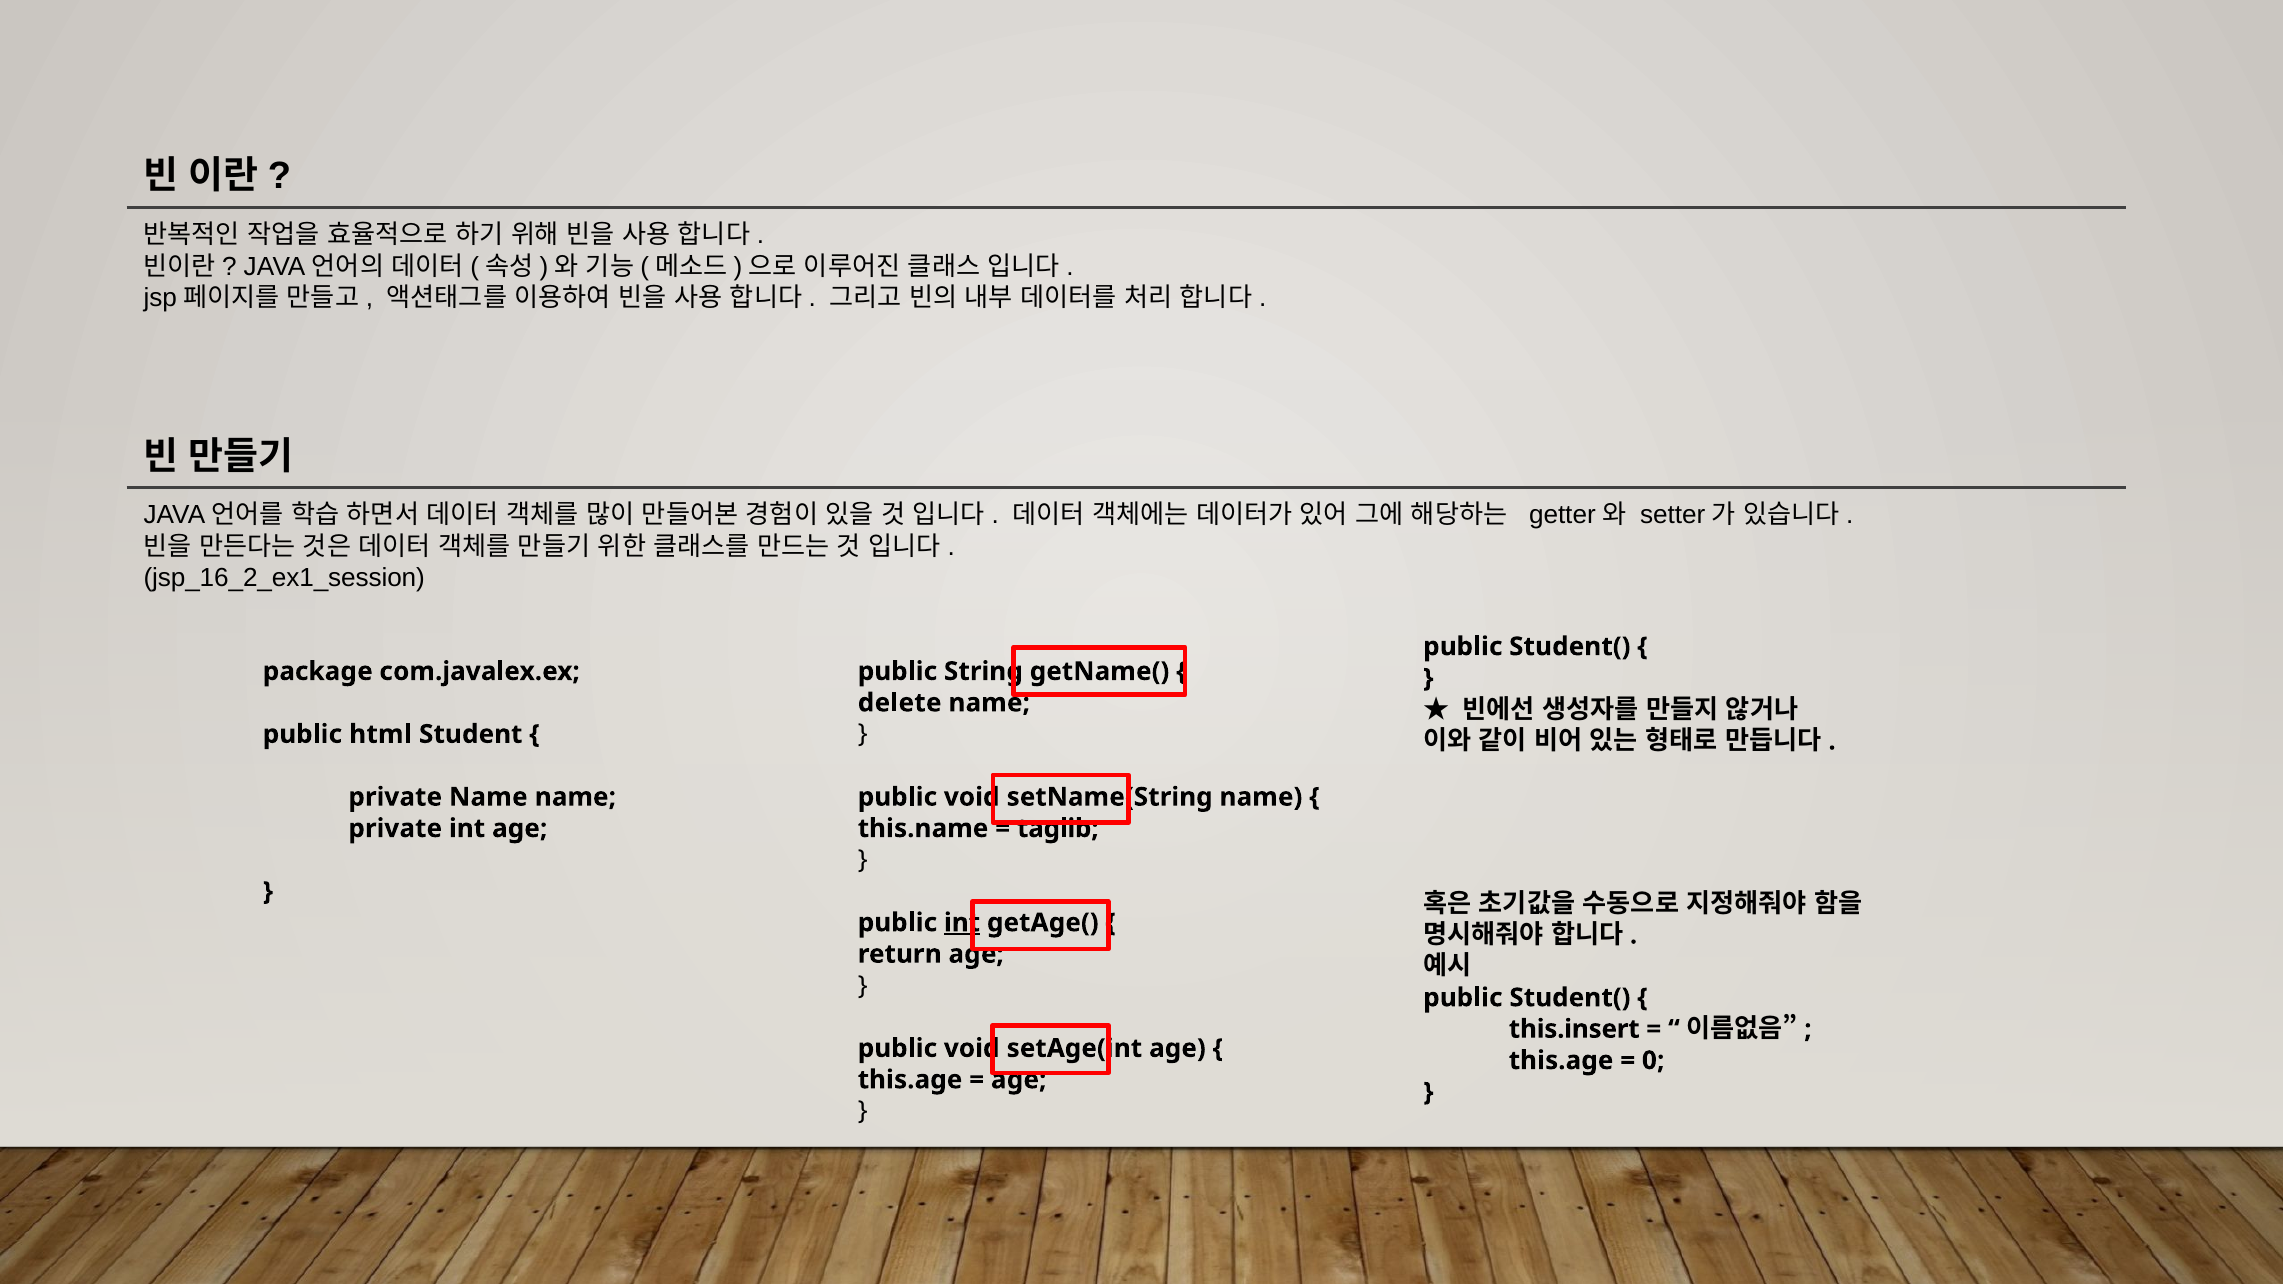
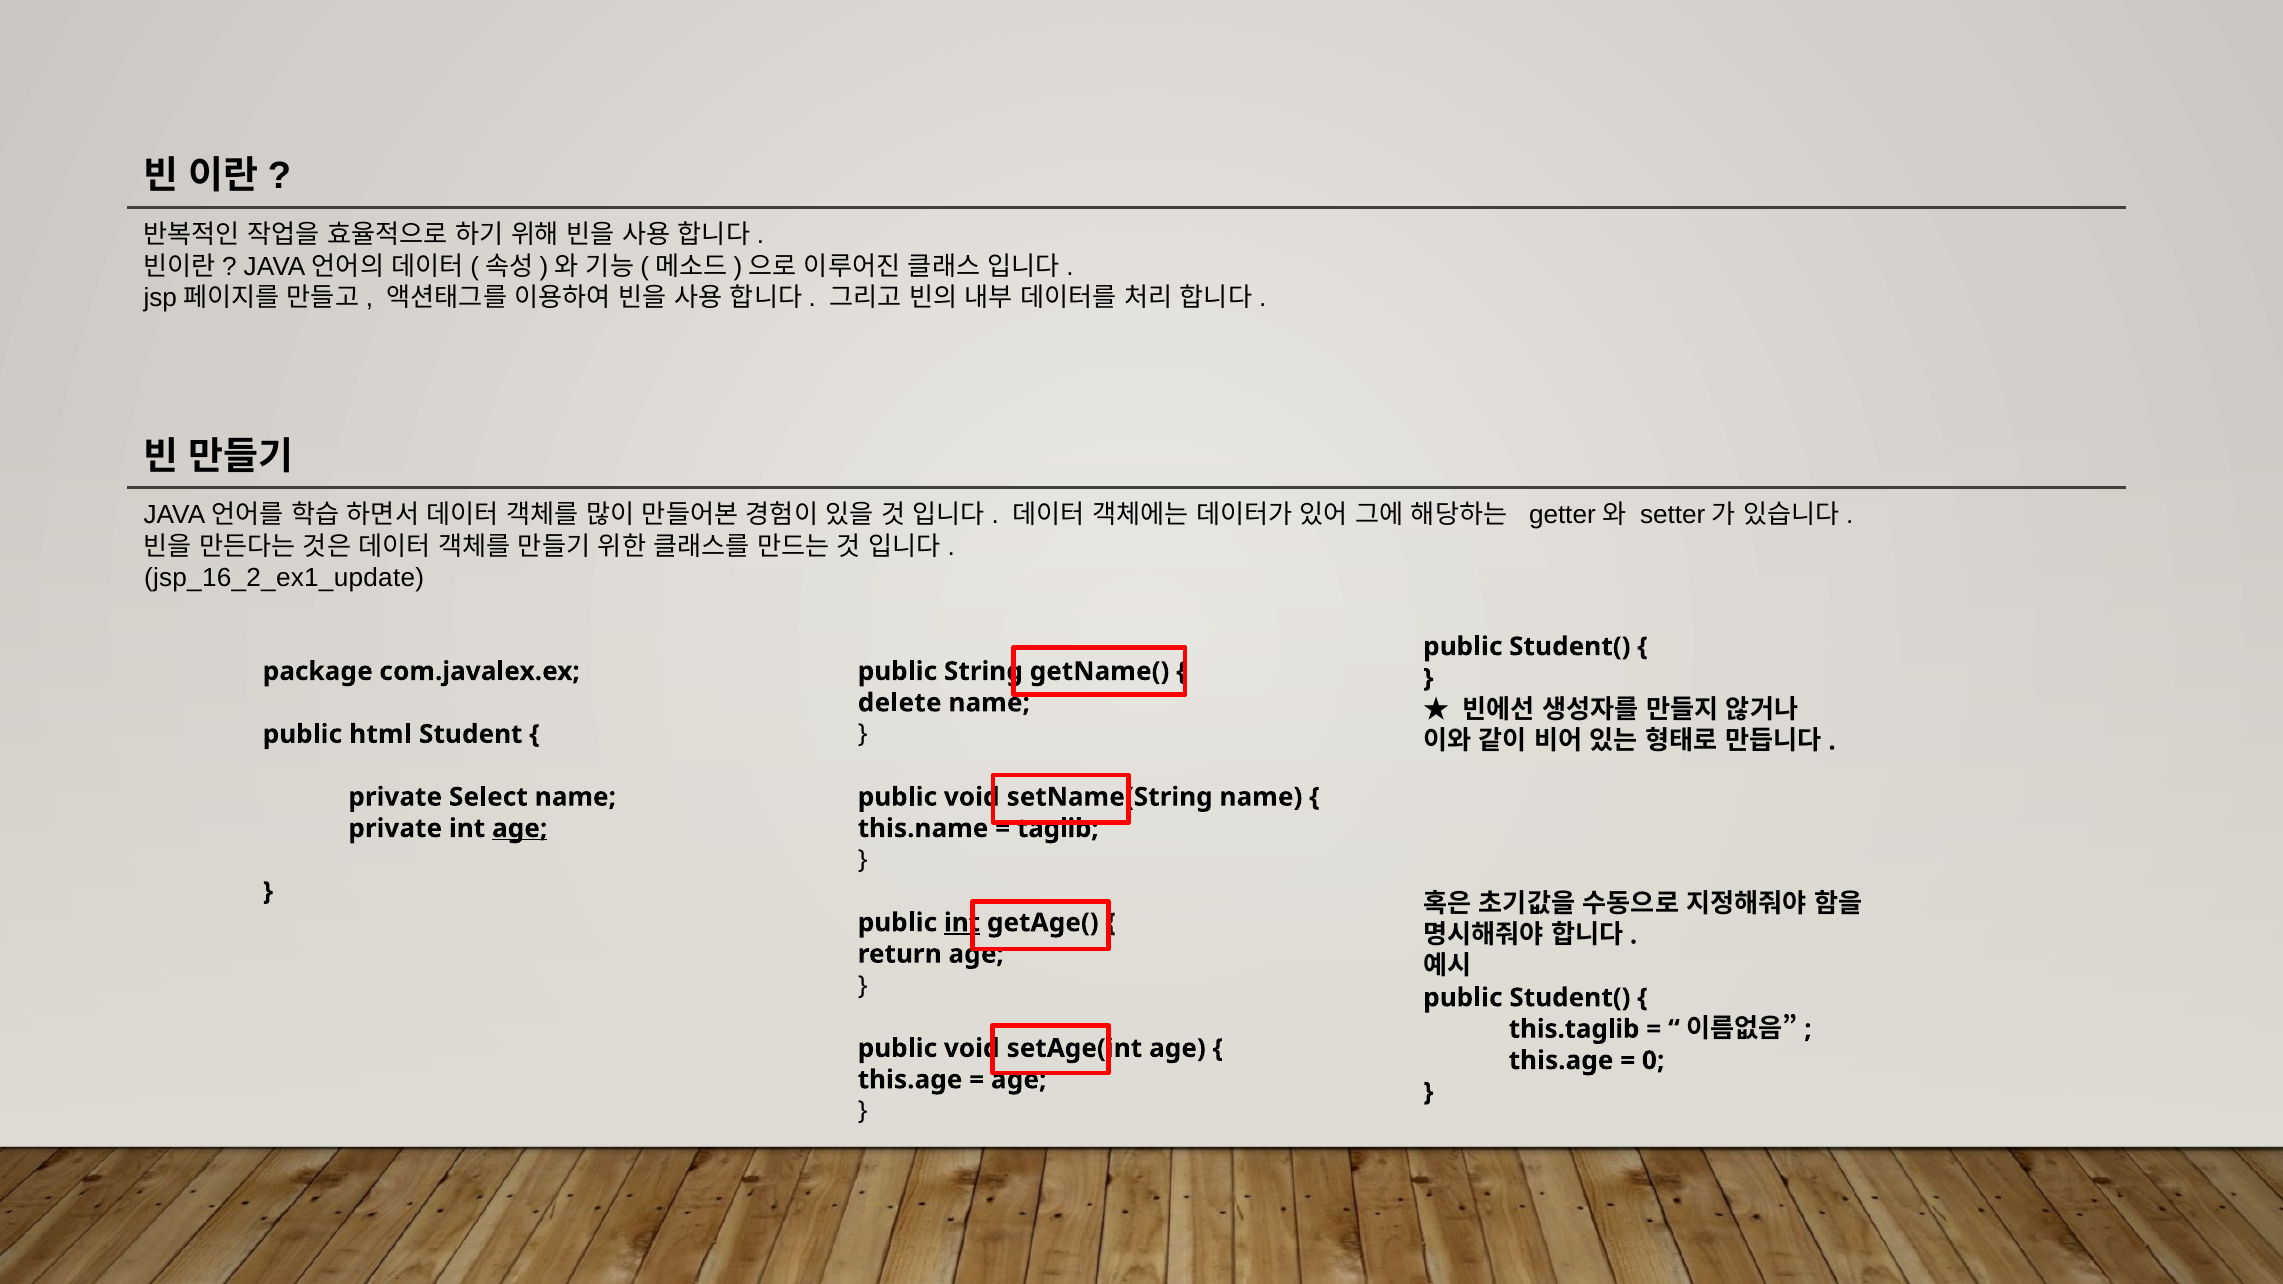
jsp_16_2_ex1_session: jsp_16_2_ex1_session -> jsp_16_2_ex1_update (284, 578)
private Name: Name -> Select (488, 797)
age underline: none -> present (520, 829)
this.insert: this.insert -> this.taglib (1574, 1029)
